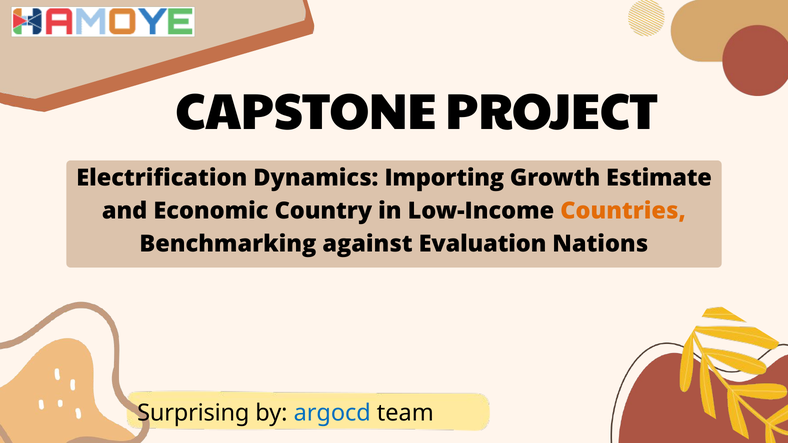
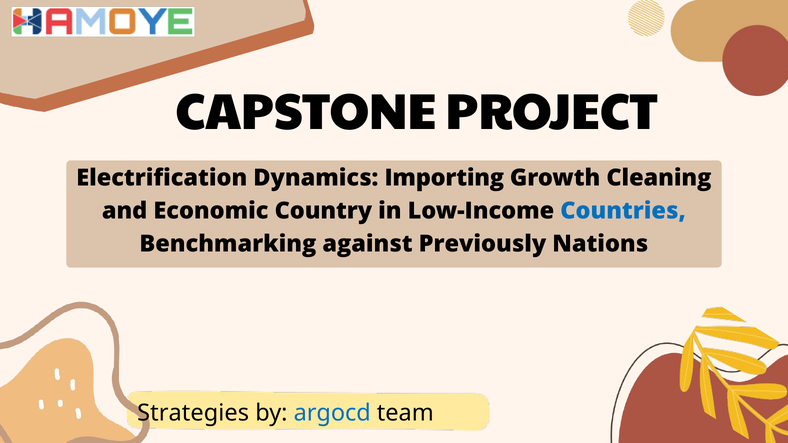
Estimate: Estimate -> Cleaning (659, 178)
Countries colour: orange -> blue (623, 211)
Evaluation: Evaluation -> Previously (482, 244)
Surprising: Surprising -> Strategies (193, 413)
